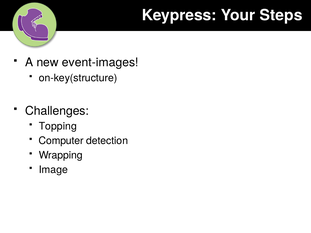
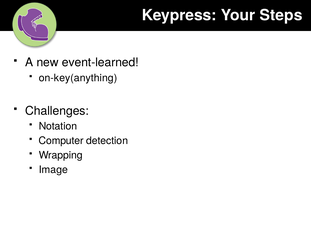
event-images: event-images -> event-learned (100, 63)
on-key(structure: on-key(structure -> on-key(anything (78, 78)
Topping: Topping -> Notation (58, 126)
